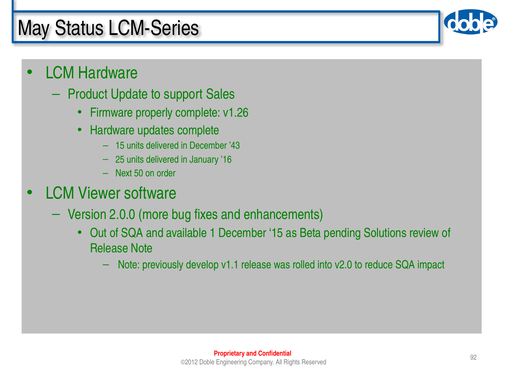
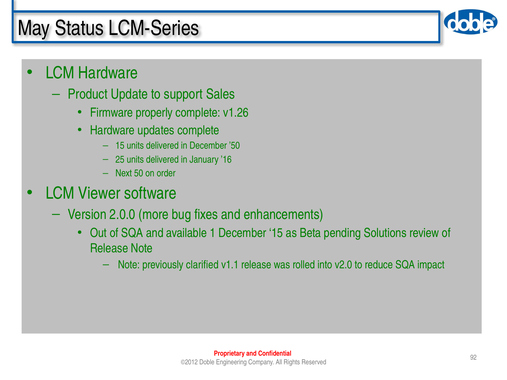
’43: ’43 -> ’50 (235, 146)
develop: develop -> clarified (202, 265)
